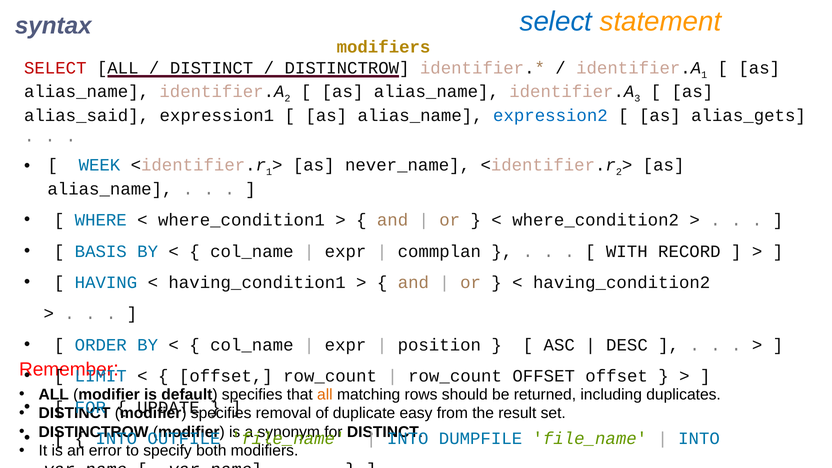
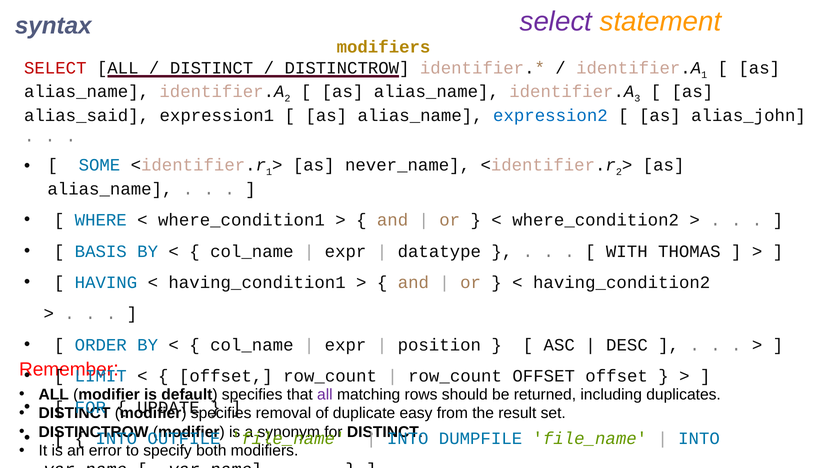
select colour: blue -> purple (556, 22)
alias_gets: alias_gets -> alias_john (749, 115)
WEEK: WEEK -> SOME (99, 165)
commplan: commplan -> datatype (439, 251)
RECORD: RECORD -> THOMAS (689, 251)
all colour: orange -> purple (325, 395)
